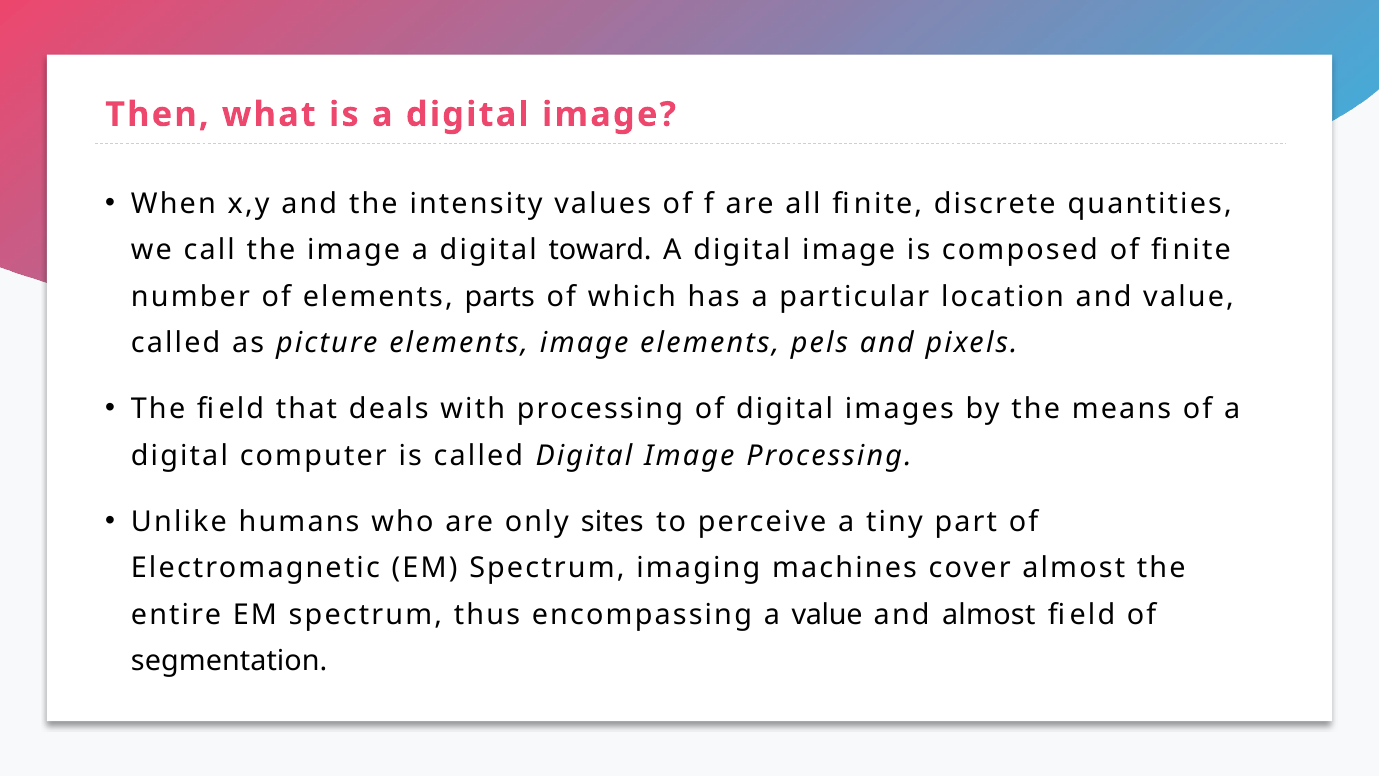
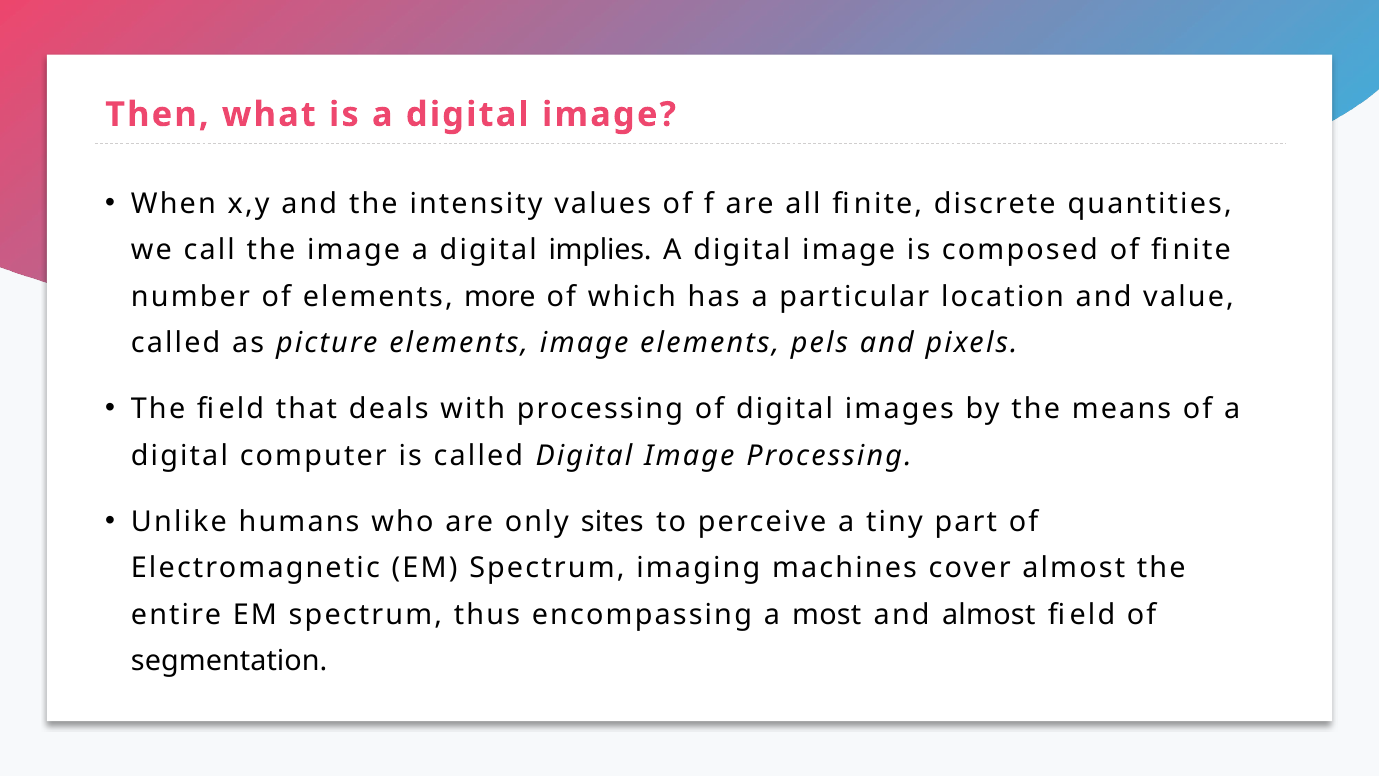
toward: toward -> implies (600, 250)
parts: parts -> more (500, 297)
a value: value -> most (827, 615)
